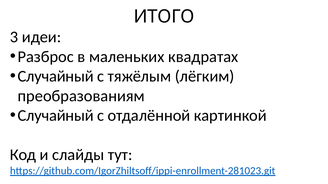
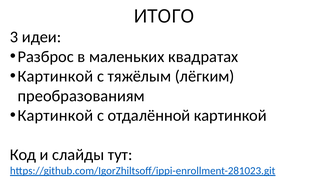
Случайный: Случайный -> Картинкой (55, 76)
Случайный: Случайный -> Картинкой (55, 116)
